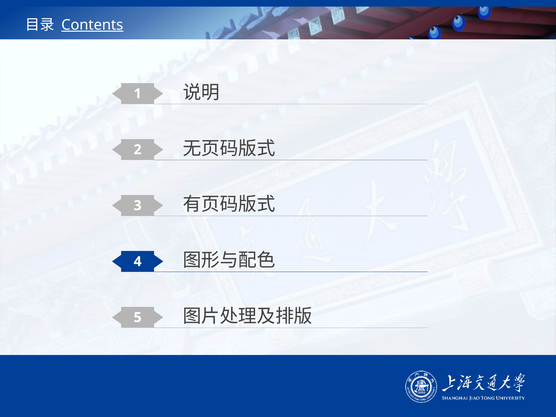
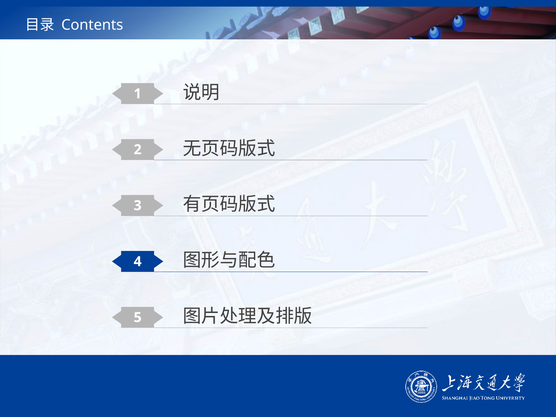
Contents underline: present -> none (92, 25)
